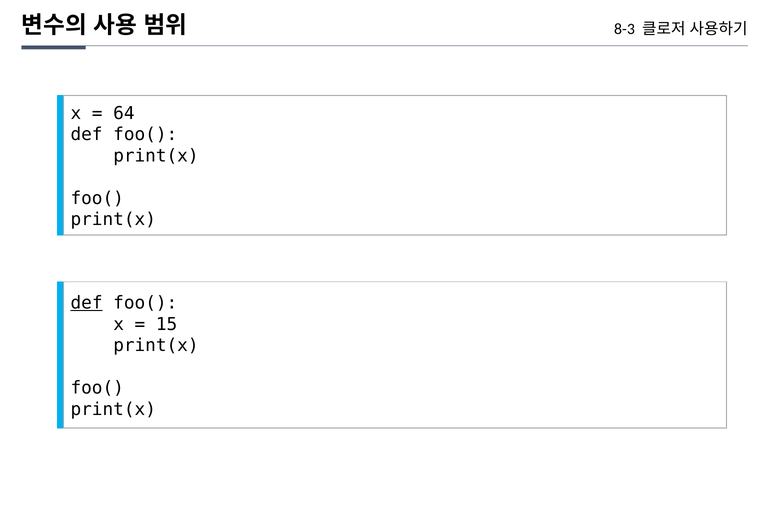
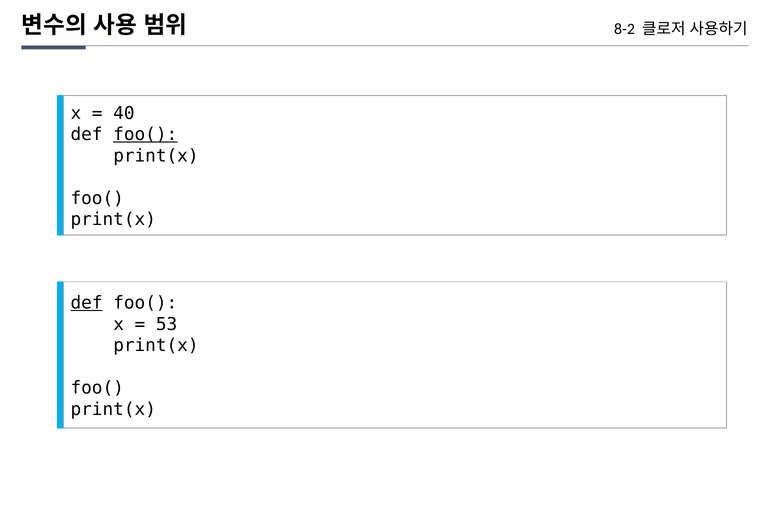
8-3: 8-3 -> 8-2 (624, 29)
64: 64 -> 40 (124, 113)
foo( underline: none -> present (145, 135)
15: 15 -> 53 (167, 324)
